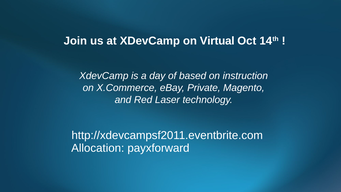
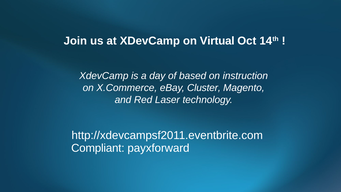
Private: Private -> Cluster (204, 88)
Allocation: Allocation -> Compliant (98, 148)
